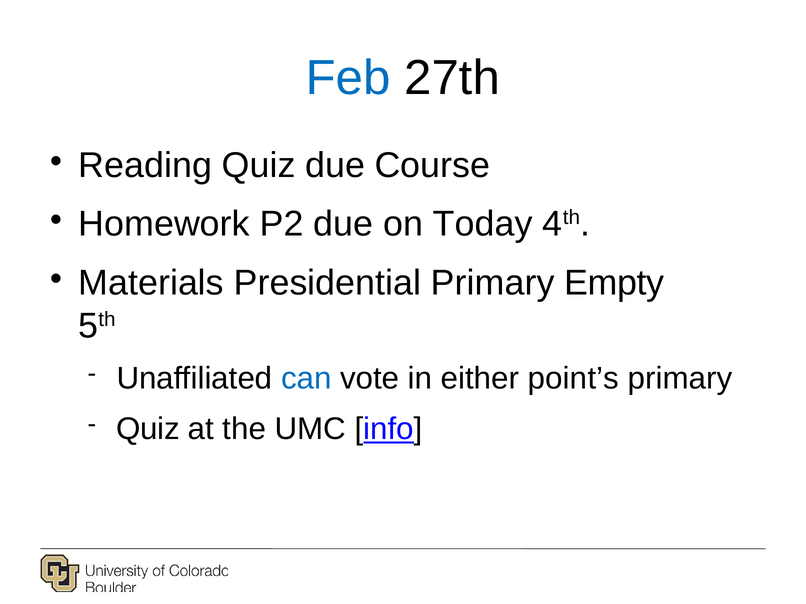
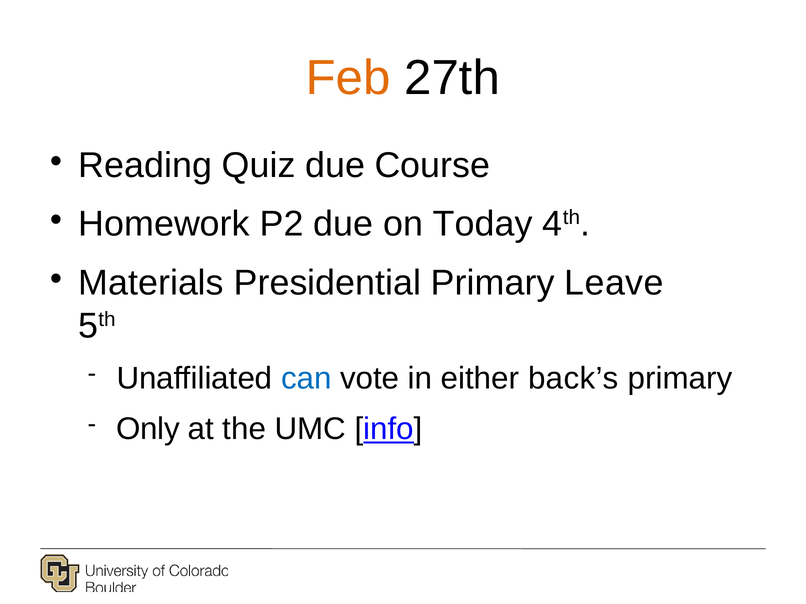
Feb colour: blue -> orange (348, 78)
Empty: Empty -> Leave (614, 283)
point’s: point’s -> back’s (573, 379)
Quiz: Quiz -> Only (148, 429)
